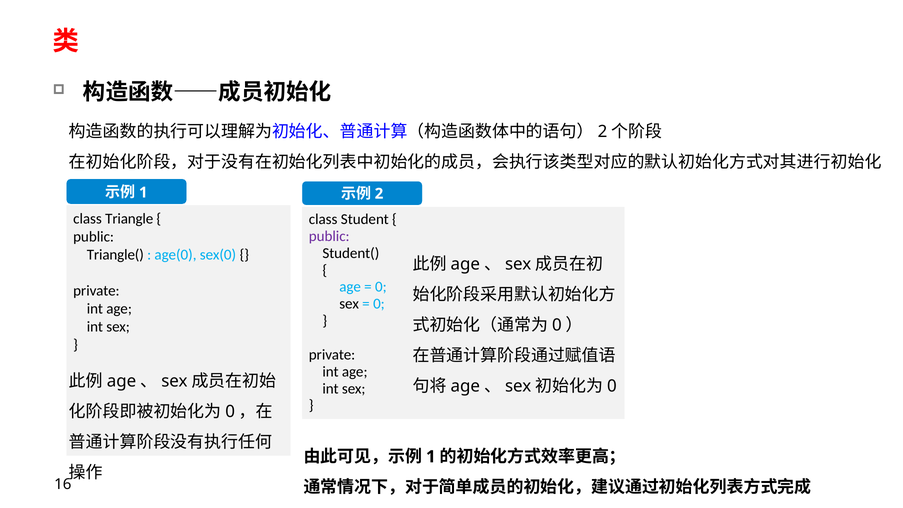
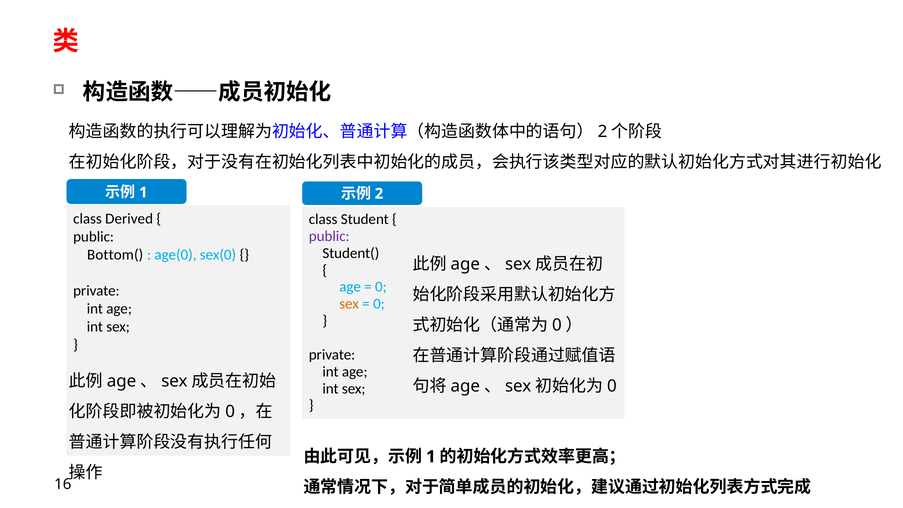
Triangle: Triangle -> Derived (129, 219)
Triangle(: Triangle( -> Bottom( (115, 255)
sex colour: black -> orange (349, 304)
